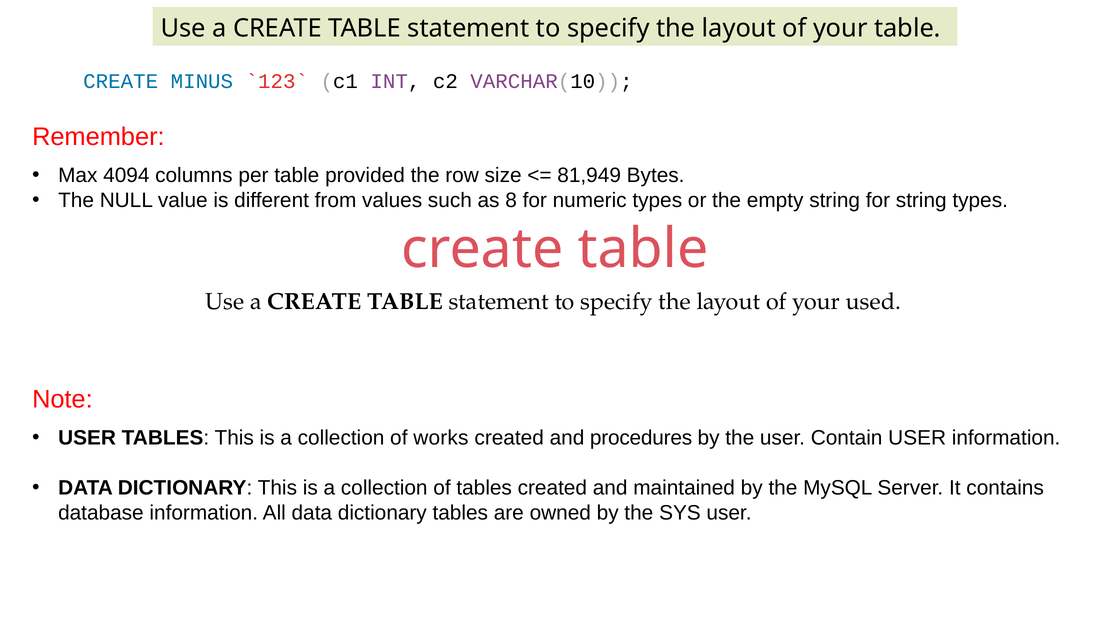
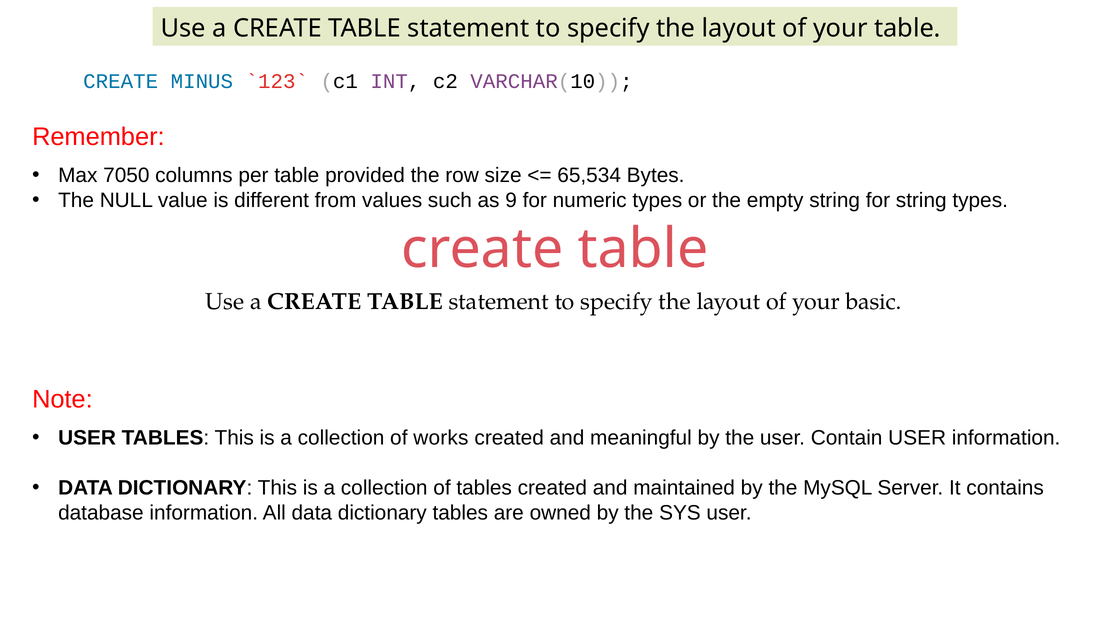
4094: 4094 -> 7050 (126, 175)
81,949: 81,949 -> 65,534 (589, 175)
8: 8 -> 9 (511, 200)
used: used -> basic (874, 301)
procedures: procedures -> meaningful (641, 437)
